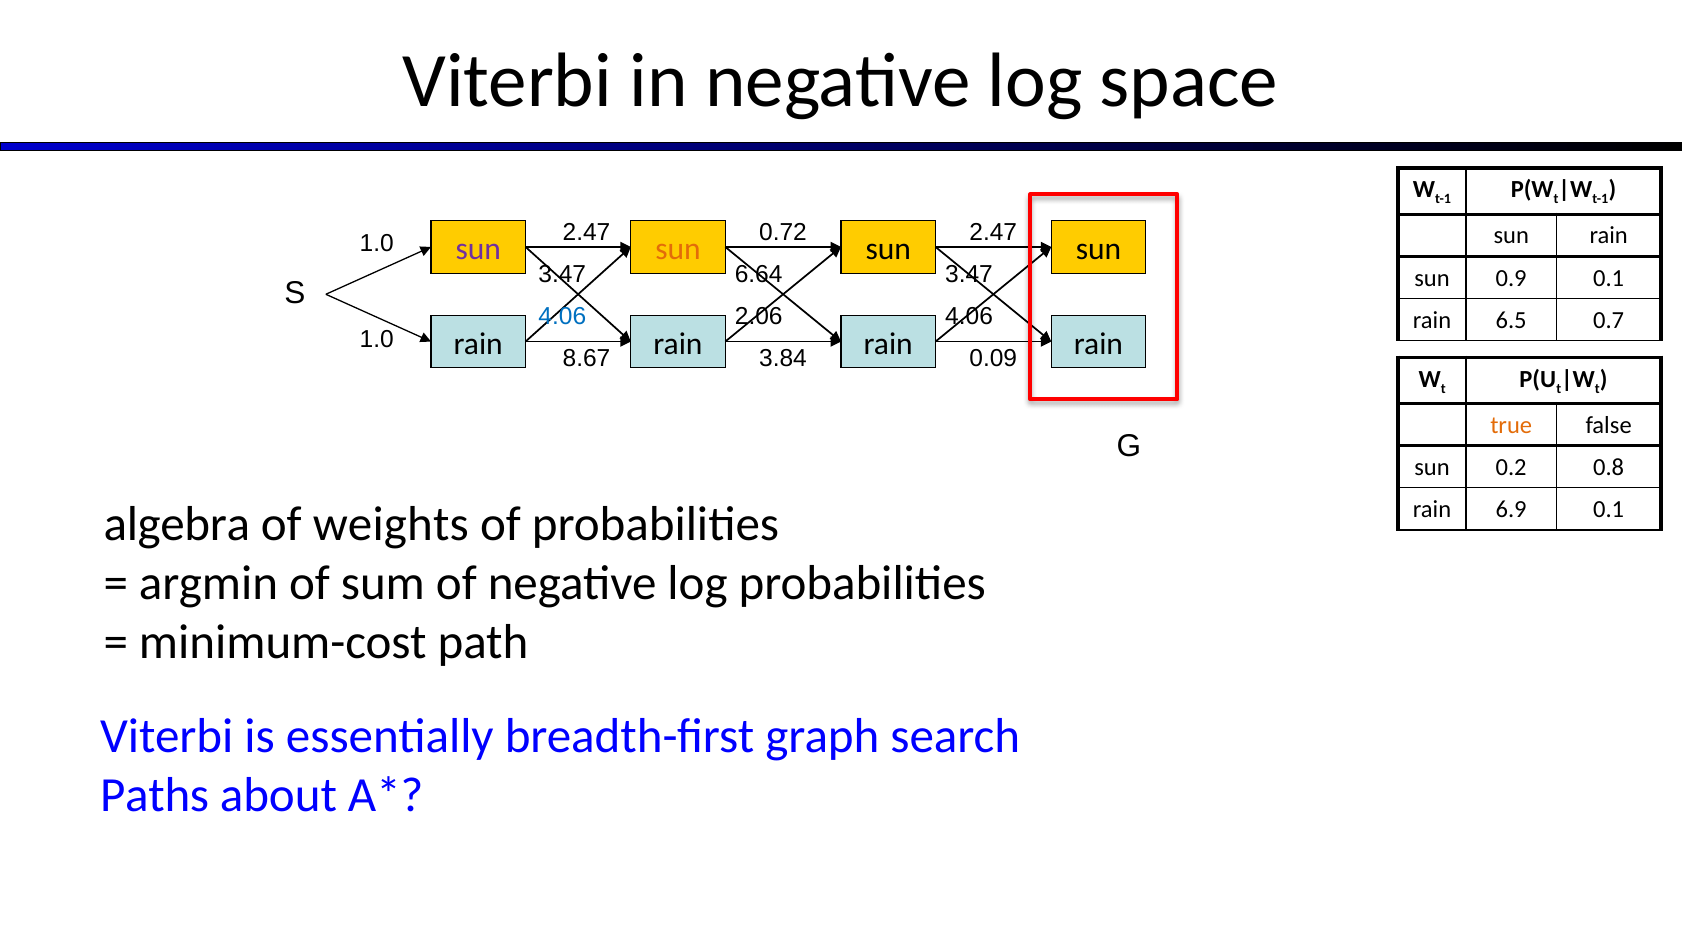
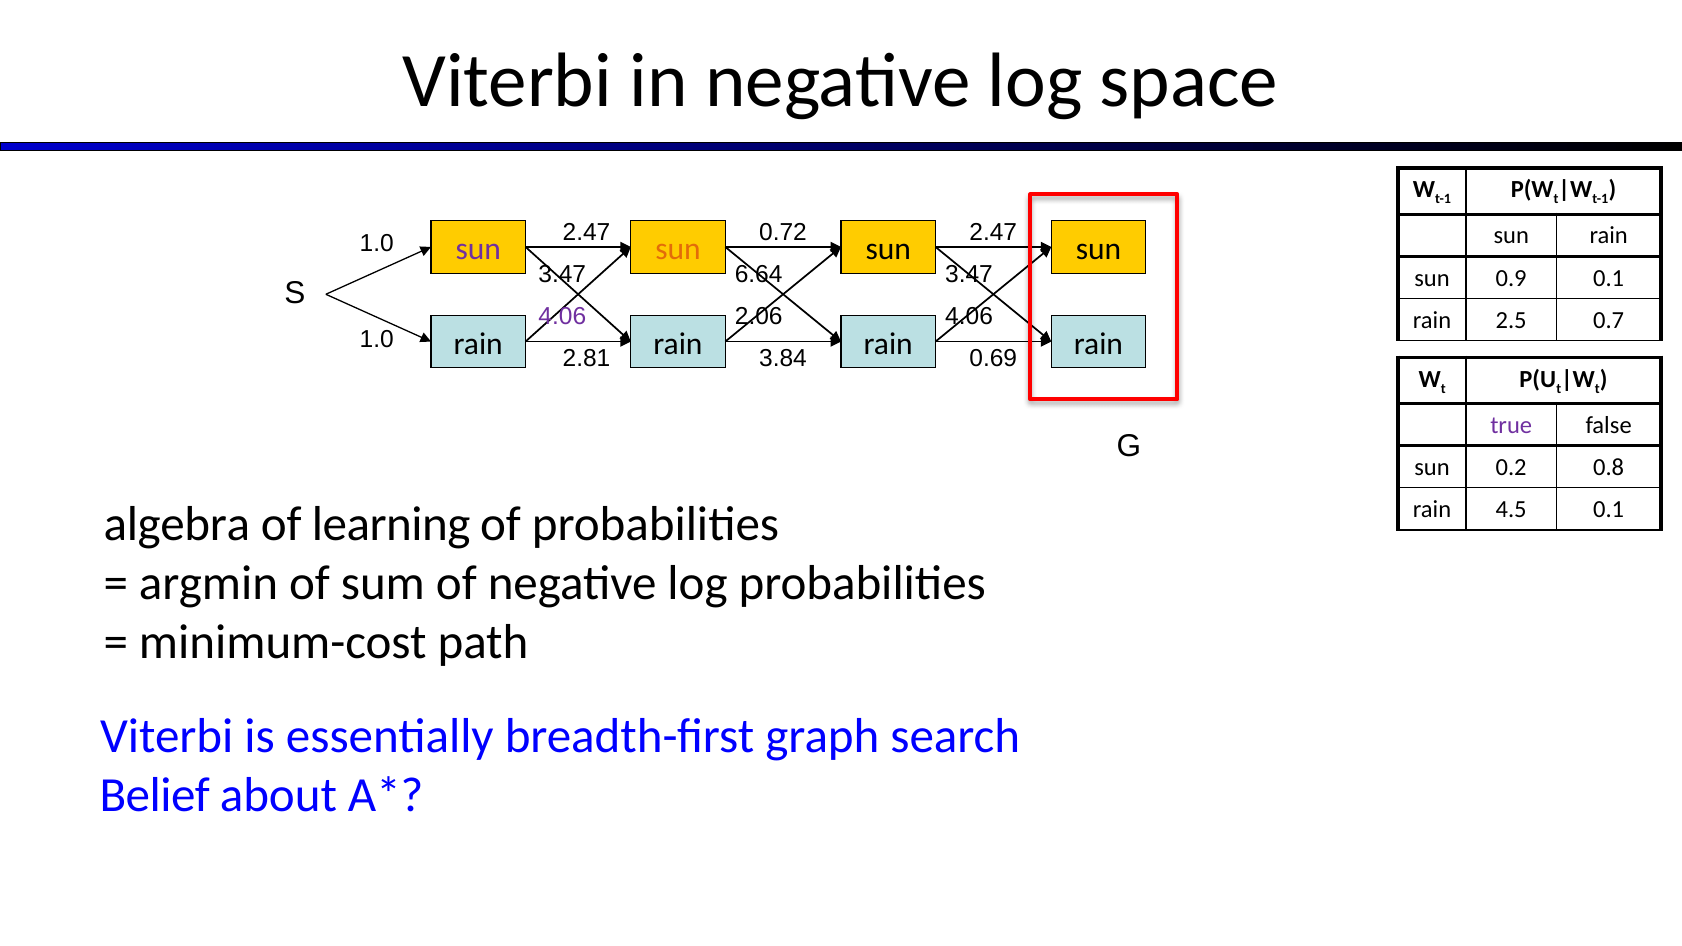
4.06 colour: blue -> purple (562, 317)
6.5: 6.5 -> 2.5 (1511, 320)
8.67: 8.67 -> 2.81 (586, 359)
0.09: 0.09 -> 0.69 (993, 359)
true colour: orange -> purple (1511, 425)
6.9: 6.9 -> 4.5 (1511, 509)
weights: weights -> learning (391, 524)
Paths: Paths -> Belief (155, 795)
